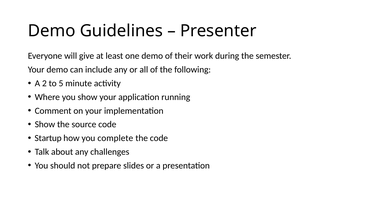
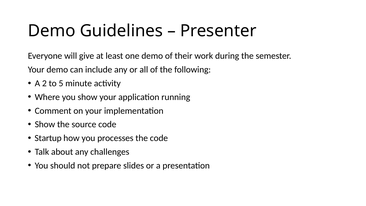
complete: complete -> processes (115, 138)
